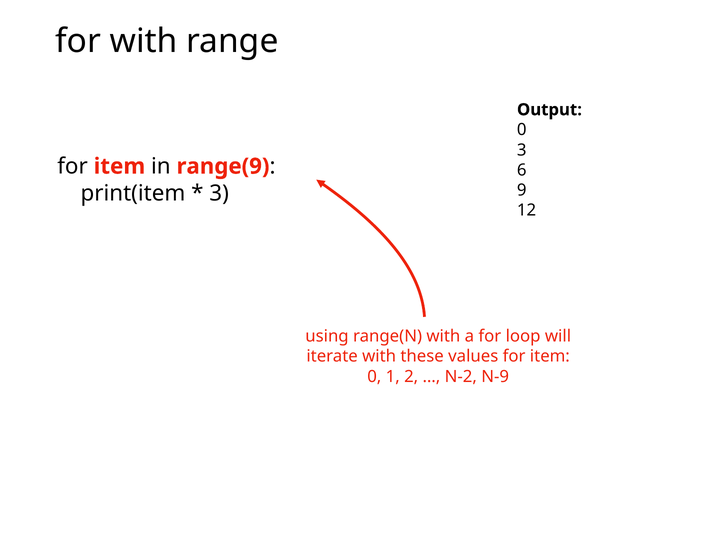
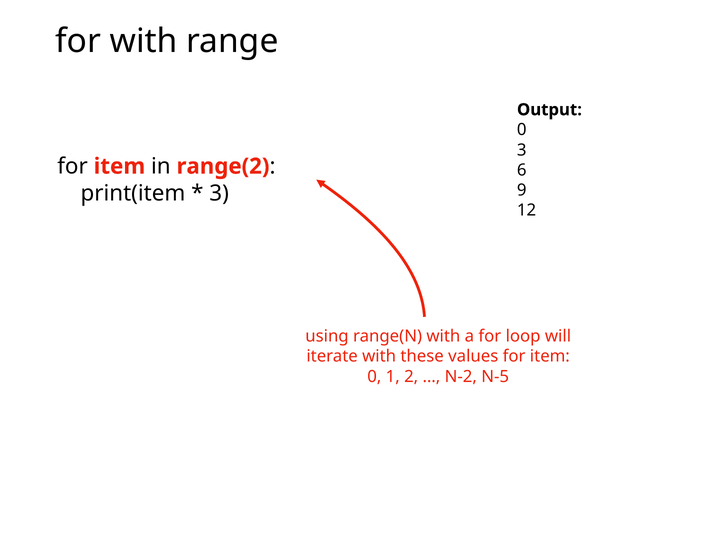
range(9: range(9 -> range(2 (223, 166)
N-9: N-9 -> N-5 (495, 377)
